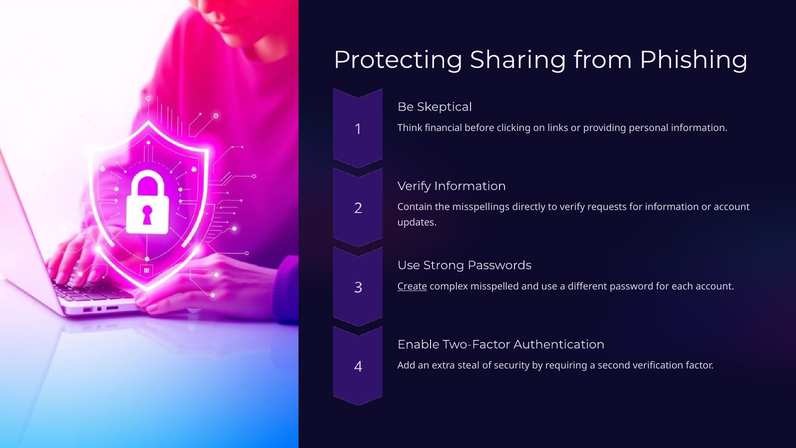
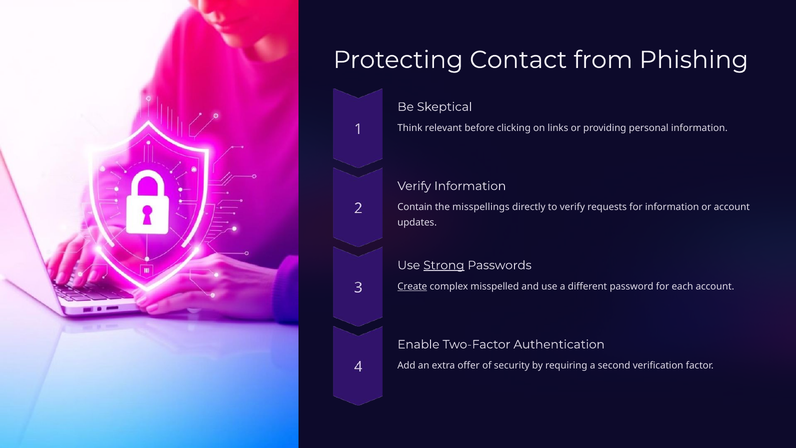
Sharing: Sharing -> Contact (518, 60)
financial: financial -> relevant (443, 128)
Strong underline: none -> present (444, 265)
steal: steal -> offer (469, 365)
